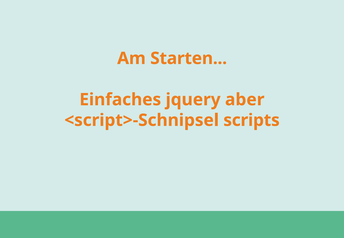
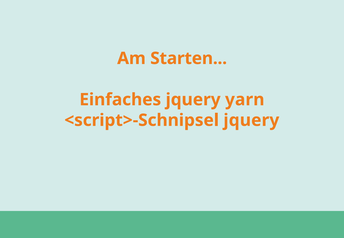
aber: aber -> yarn (245, 100)
<script>-Schnipsel scripts: scripts -> jquery (251, 120)
